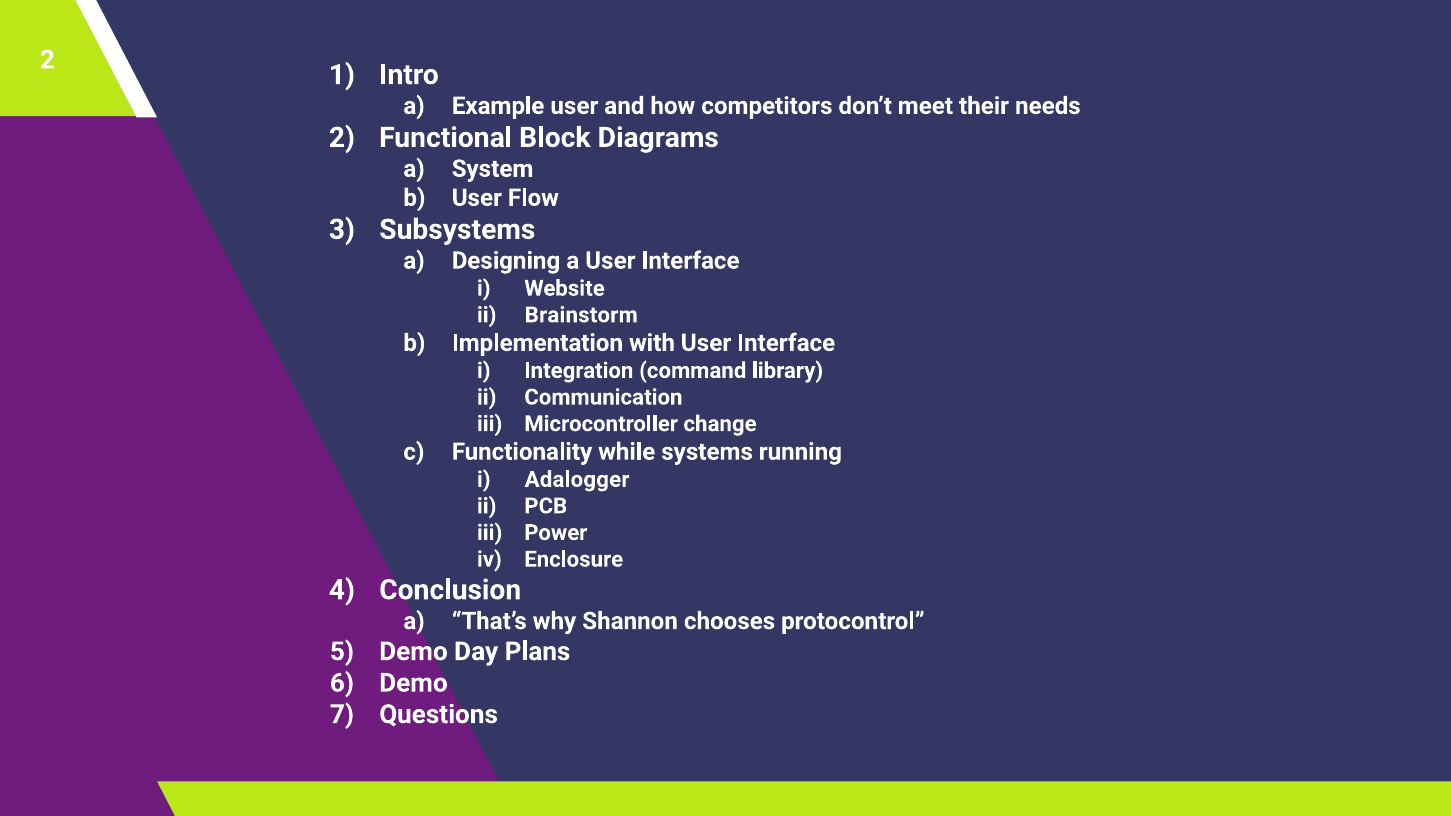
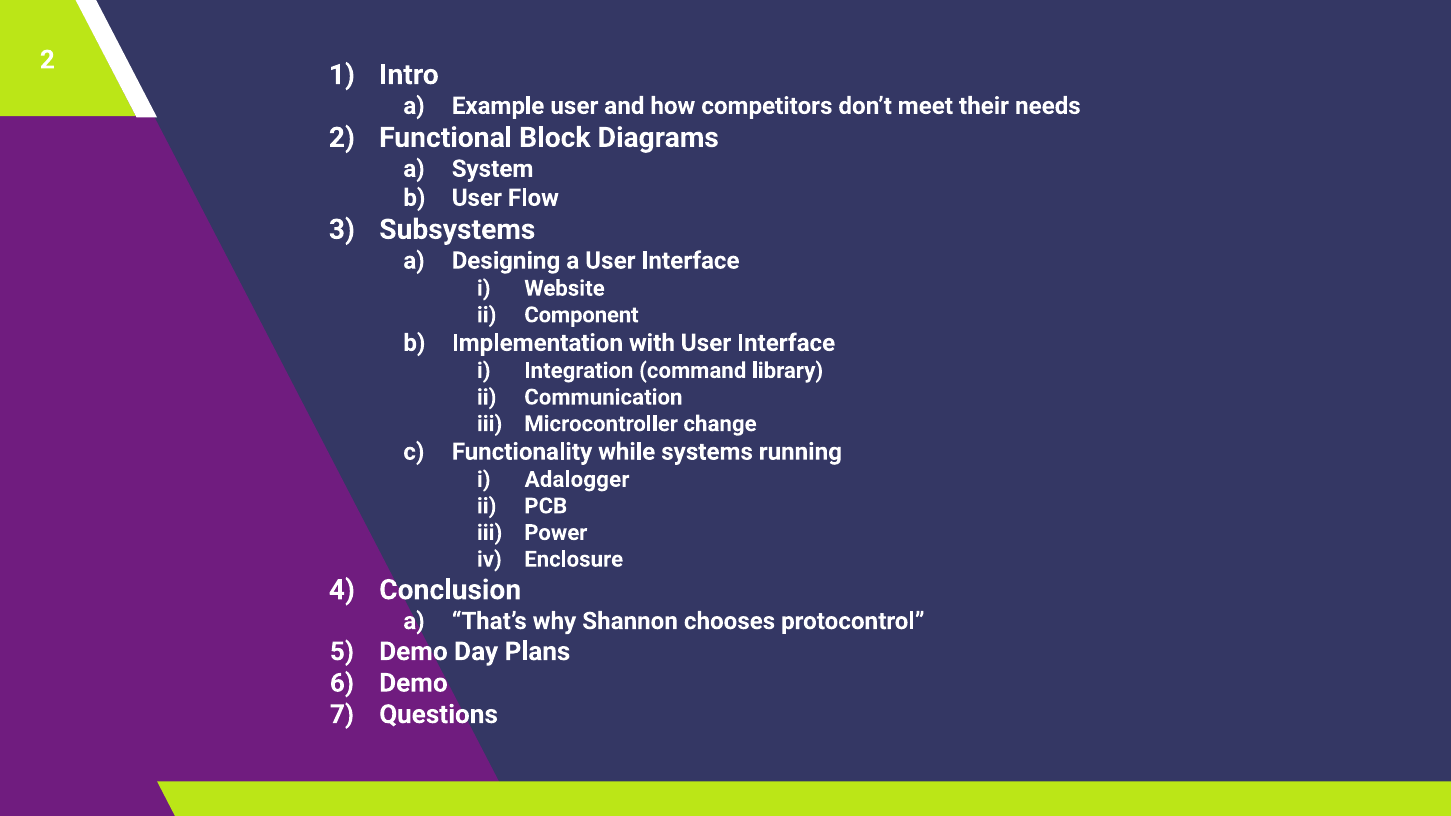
Brainstorm: Brainstorm -> Component (581, 315)
